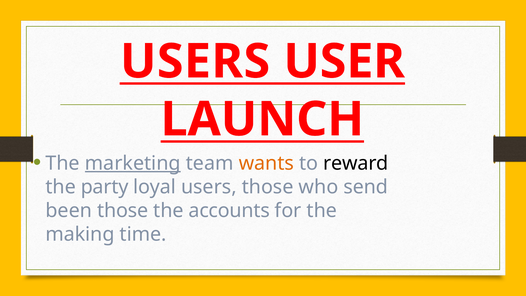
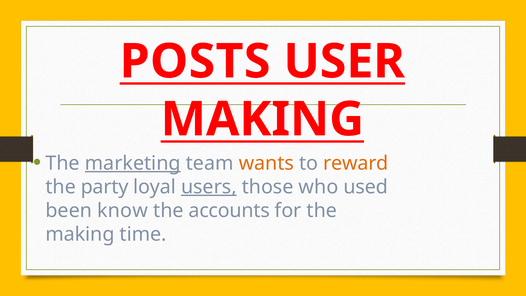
USERS: USERS -> POSTS (195, 62)
LAUNCH: LAUNCH -> MAKING (262, 119)
reward colour: black -> orange (356, 163)
users underline: none -> present (209, 187)
send: send -> used (366, 187)
been those: those -> know (123, 210)
